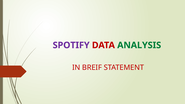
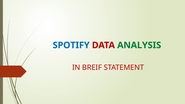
SPOTIFY colour: purple -> blue (71, 45)
